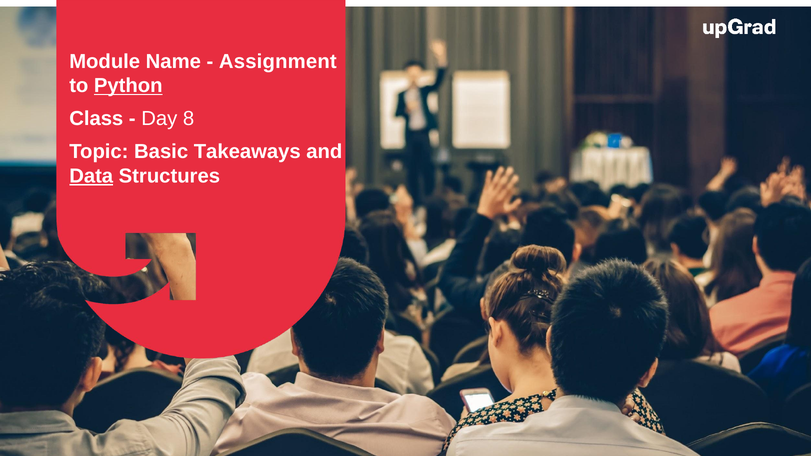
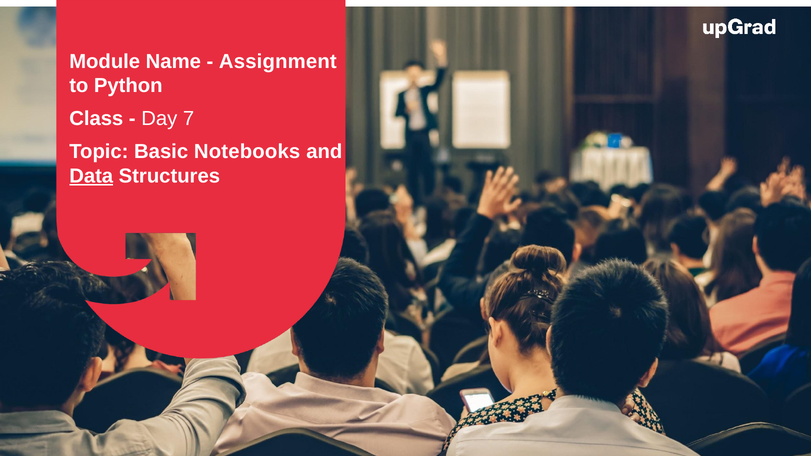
Python underline: present -> none (128, 86)
8: 8 -> 7 (189, 119)
Takeaways: Takeaways -> Notebooks (247, 152)
